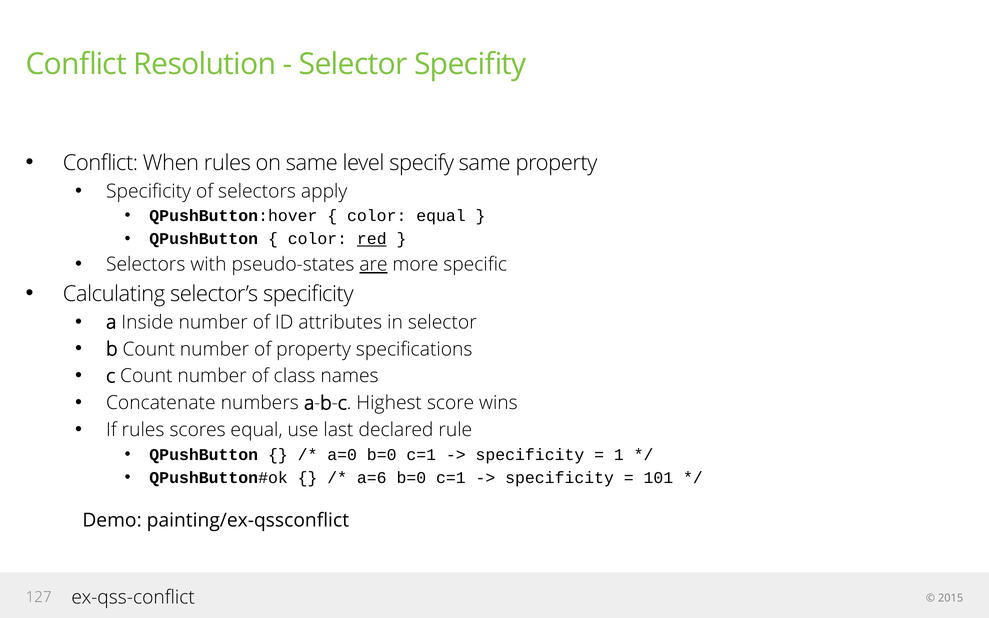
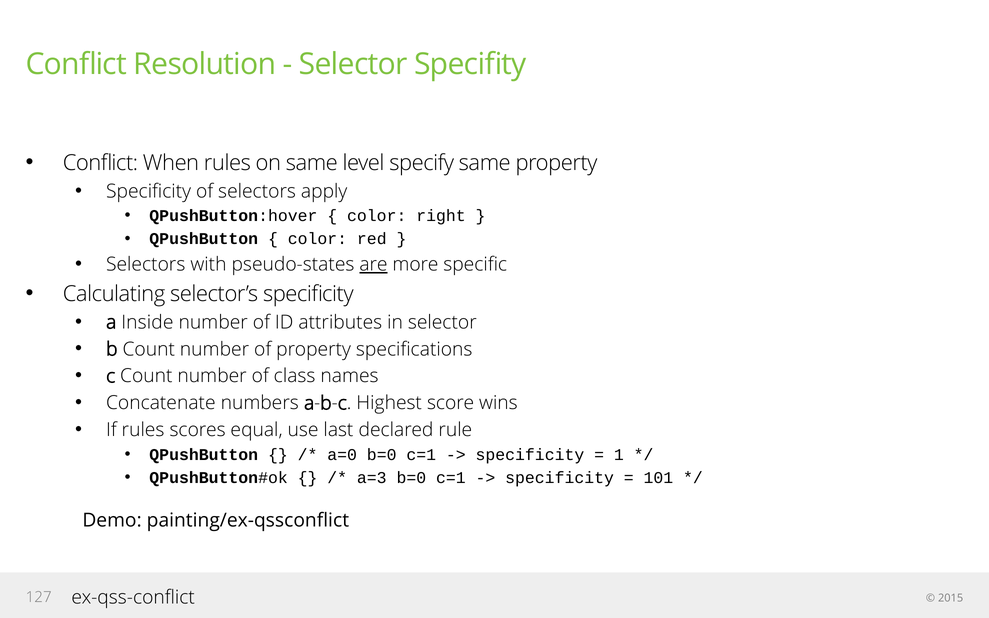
color equal: equal -> right (441, 216)
red underline: present -> none (372, 239)
a=6: a=6 -> a=3 (372, 478)
